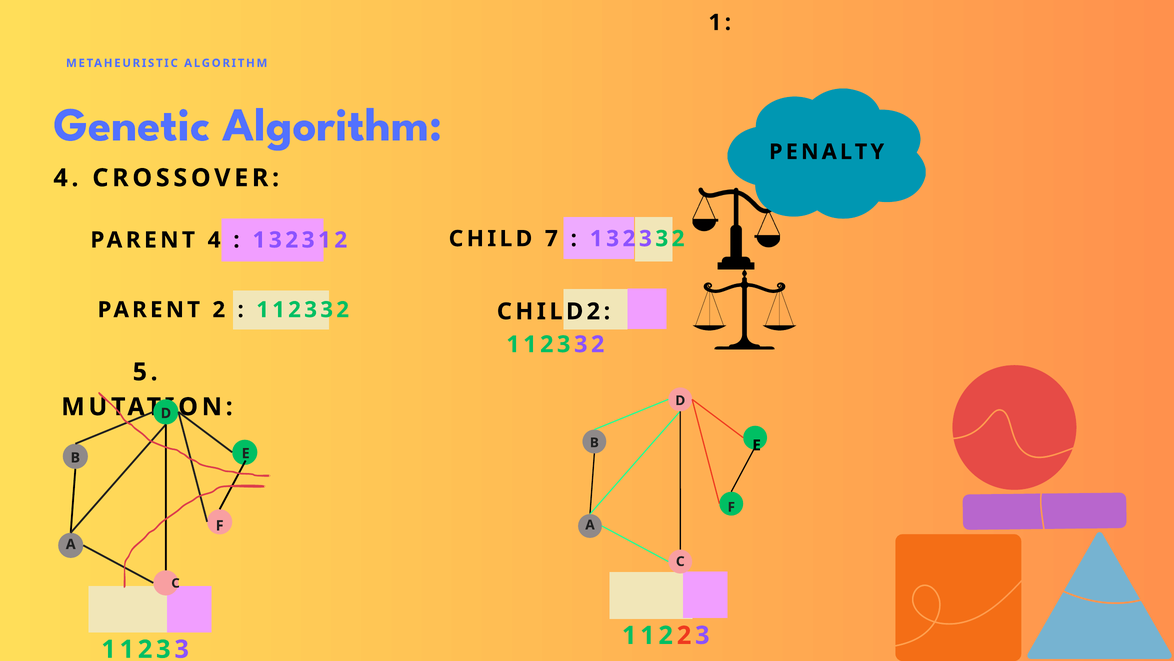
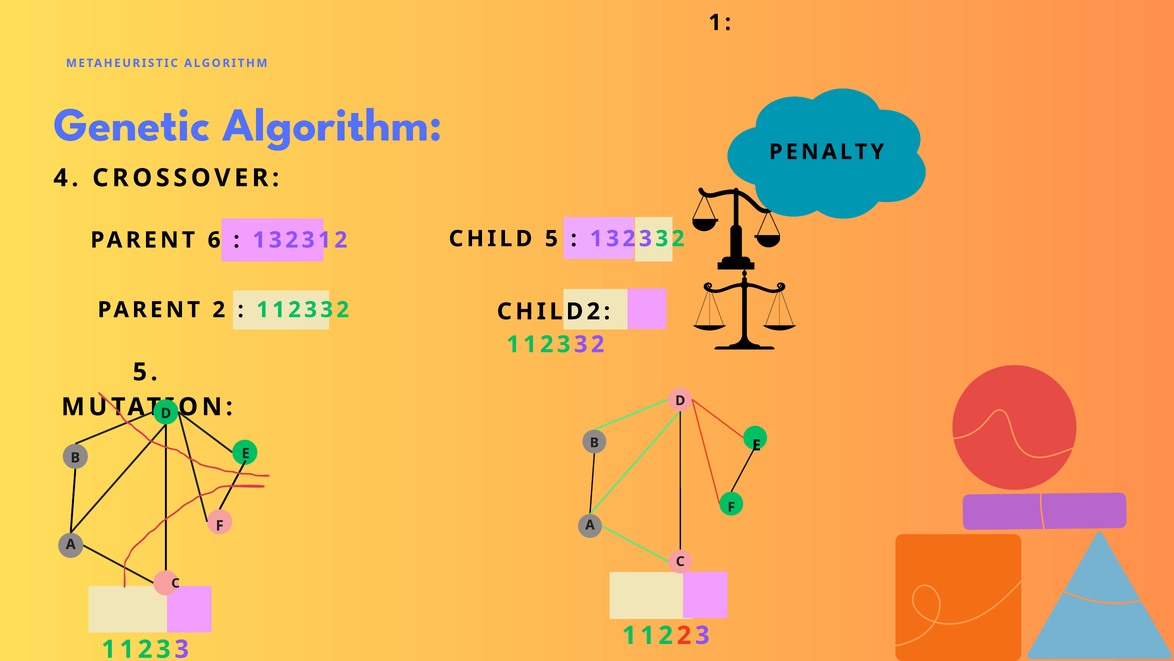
CHILD 7: 7 -> 5 (551, 239)
PARENT 4: 4 -> 6 (214, 240)
